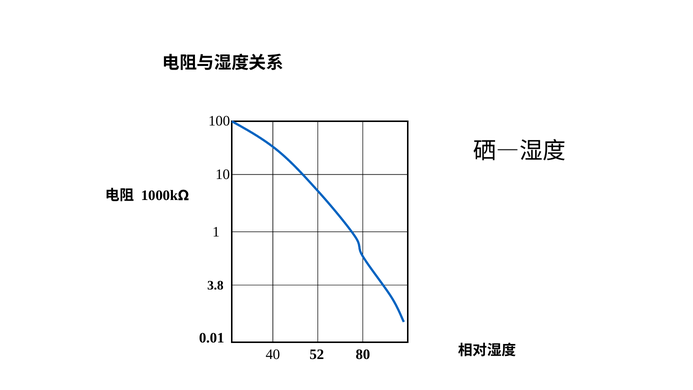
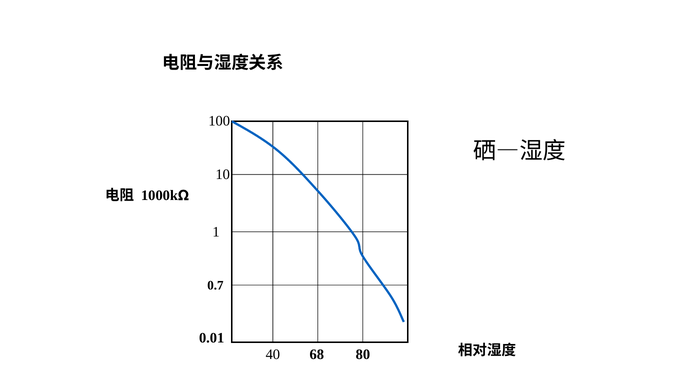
3.8: 3.8 -> 0.7 (215, 285)
52: 52 -> 68 (317, 354)
